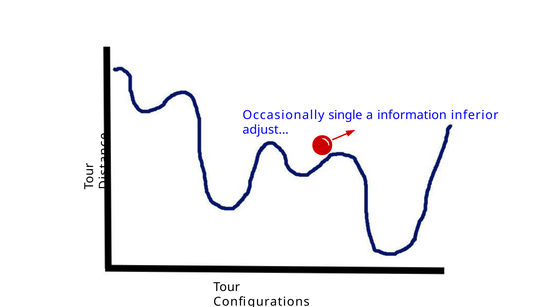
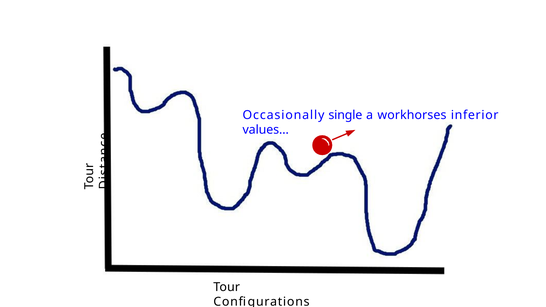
information: information -> workhorses (412, 115)
adjust: adjust -> values (266, 130)
